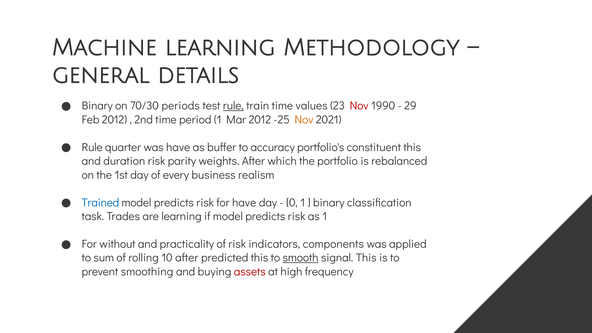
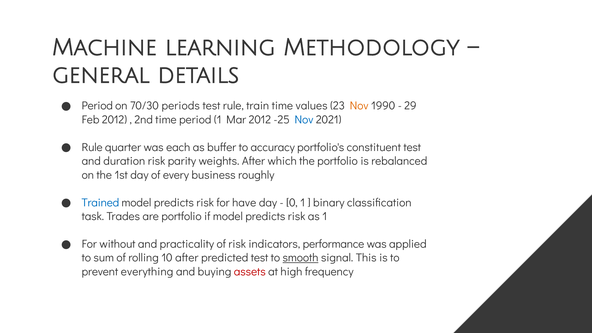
Binary: Binary -> Period (97, 106)
rule underline: present -> none (233, 106)
Nov colour: red -> orange (359, 106)
Nov colour: orange -> blue (304, 120)
was have: have -> each (178, 147)
constituent this: this -> test (412, 147)
realism: realism -> roughly (256, 175)
are learning: learning -> portfolio (182, 216)
components: components -> performance (334, 244)
predicted this: this -> test (260, 258)
smoothing: smoothing -> everything (147, 272)
